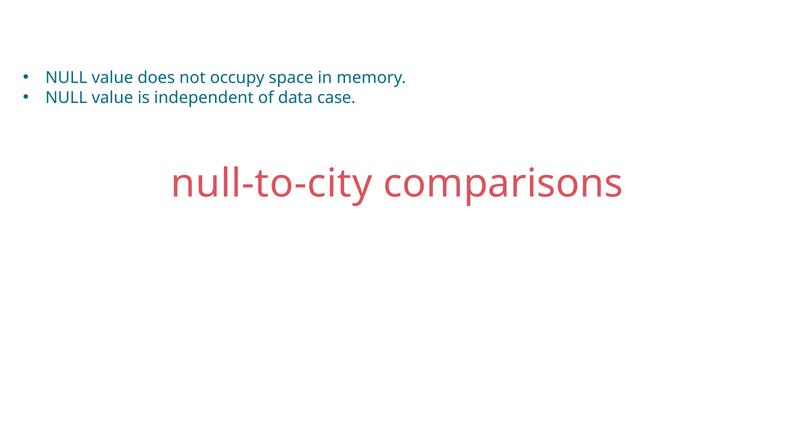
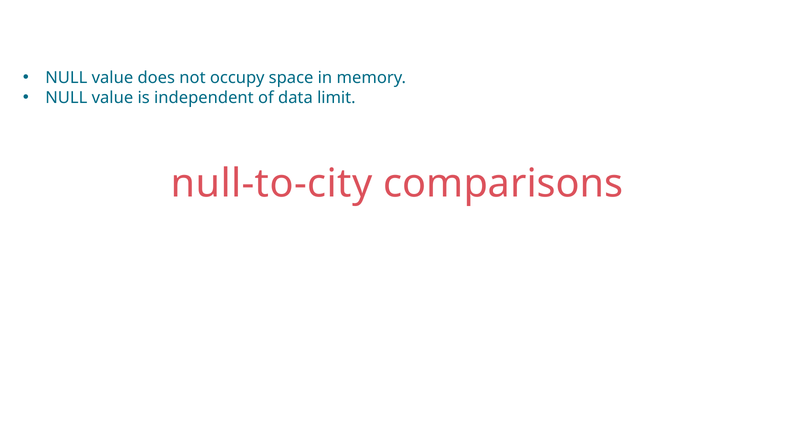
case: case -> limit (336, 98)
